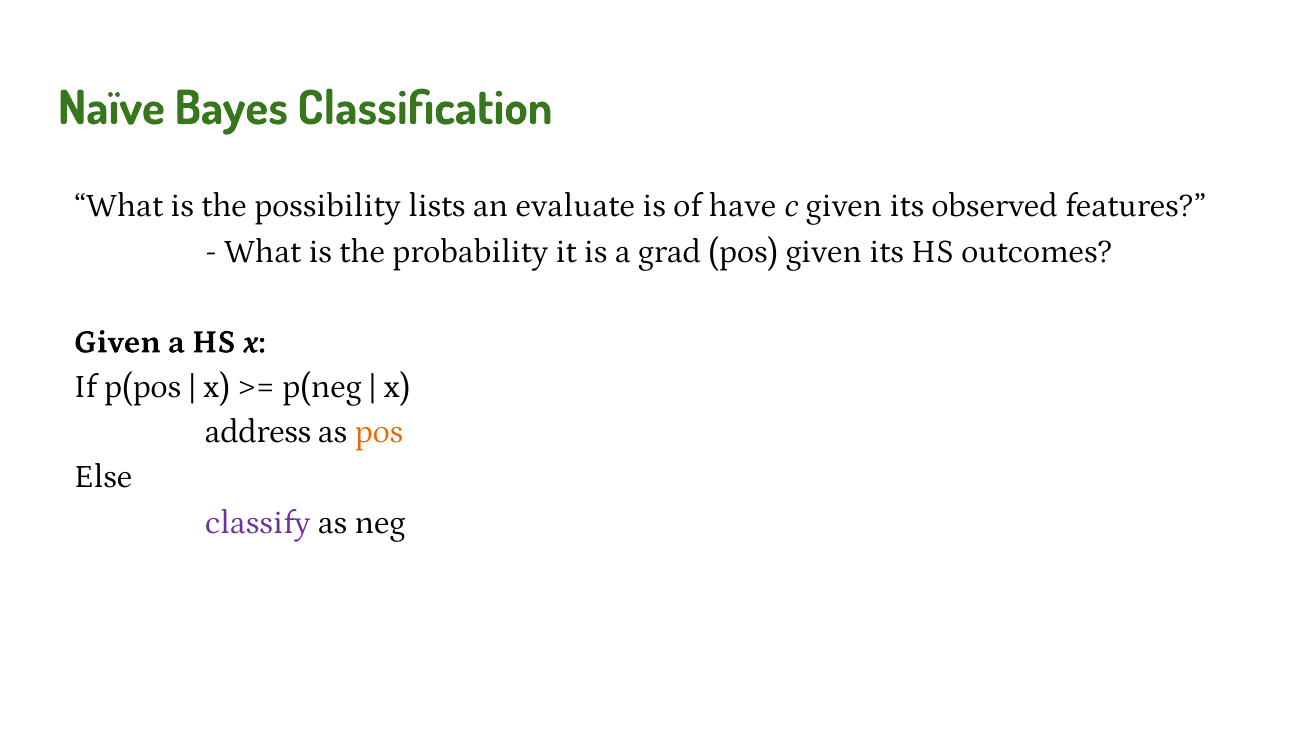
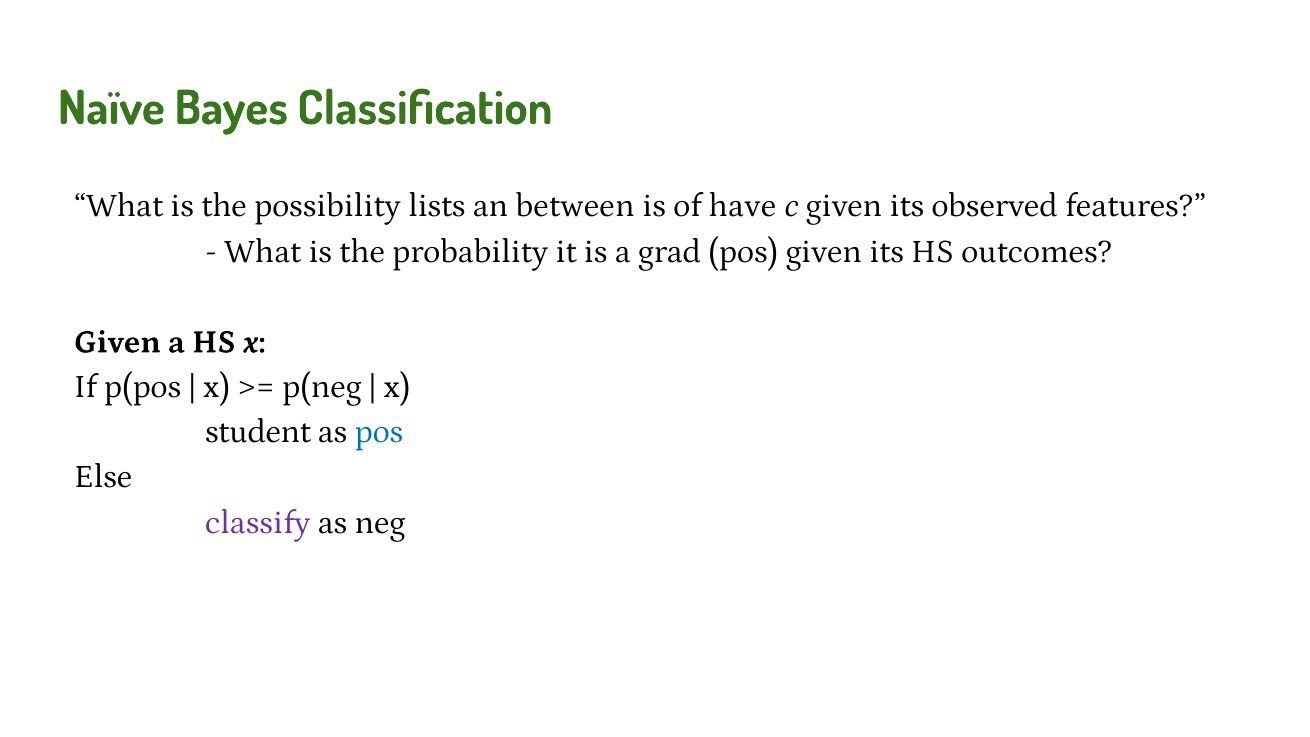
evaluate: evaluate -> between (575, 206)
address: address -> student (258, 432)
pos colour: orange -> blue (379, 432)
